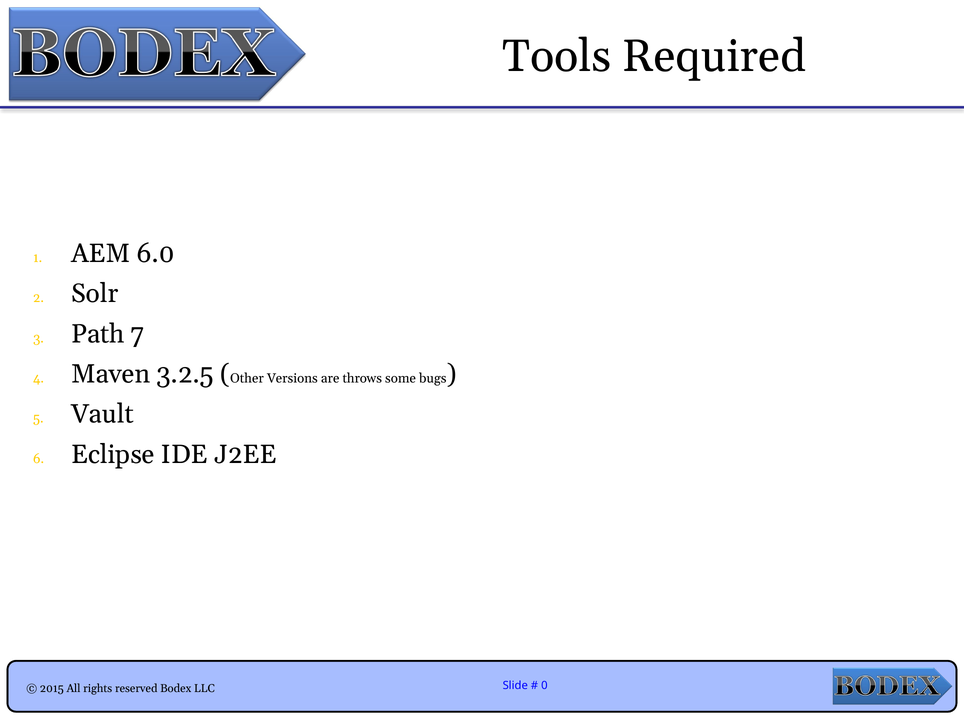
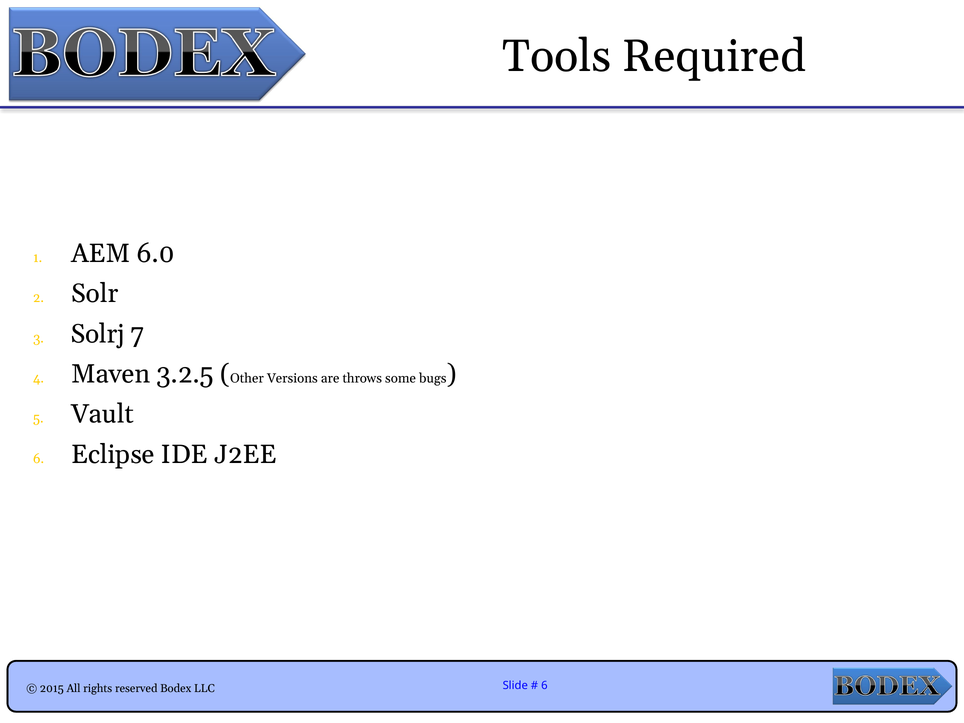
Path: Path -> Solrj (98, 334)
0: 0 -> 6 (544, 686)
